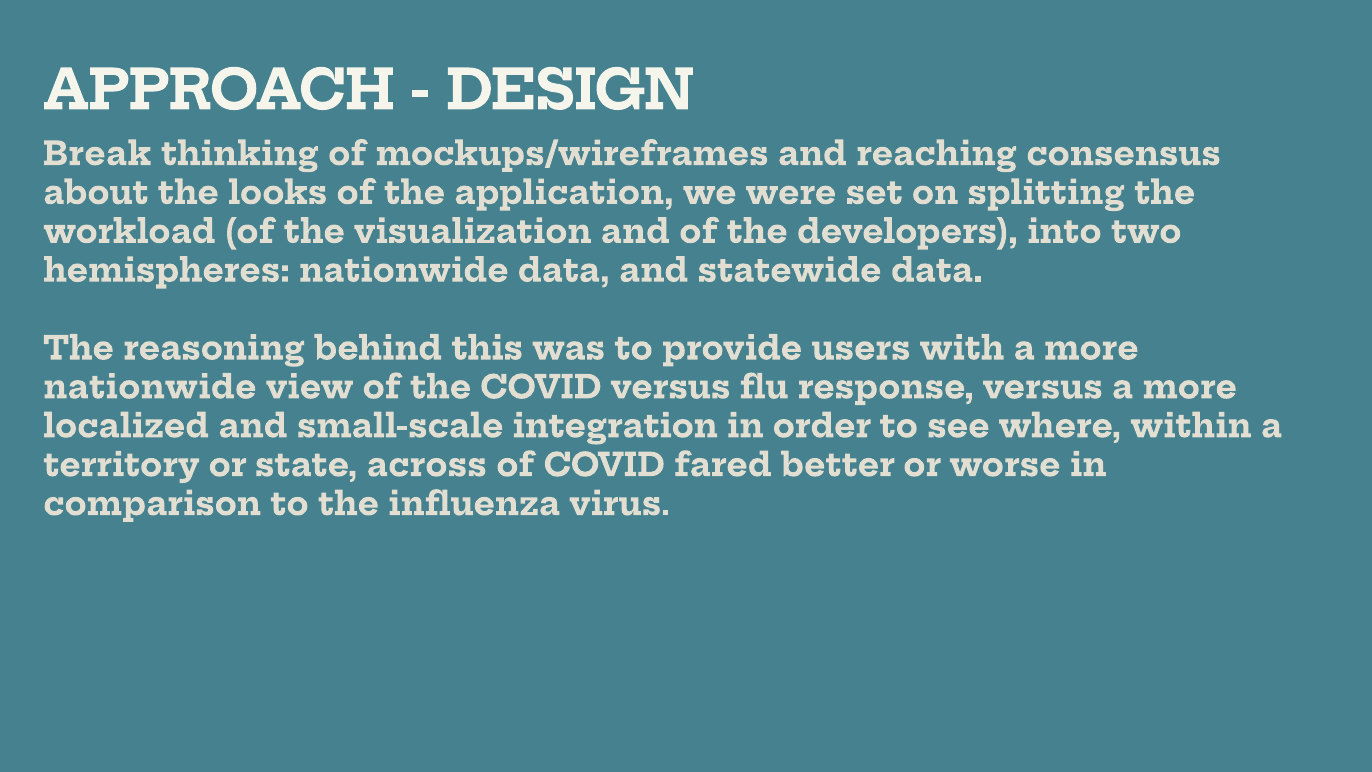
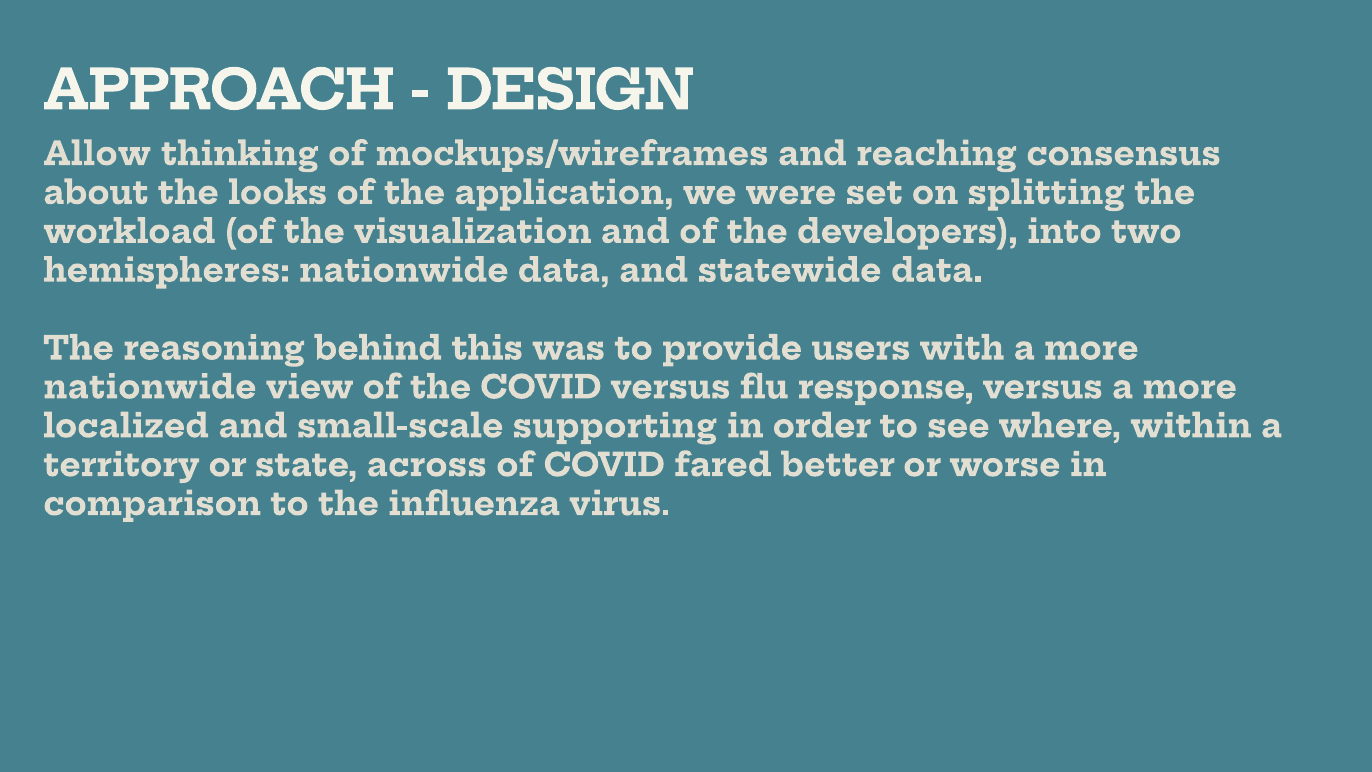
Break: Break -> Allow (97, 154)
integration: integration -> supporting (615, 427)
